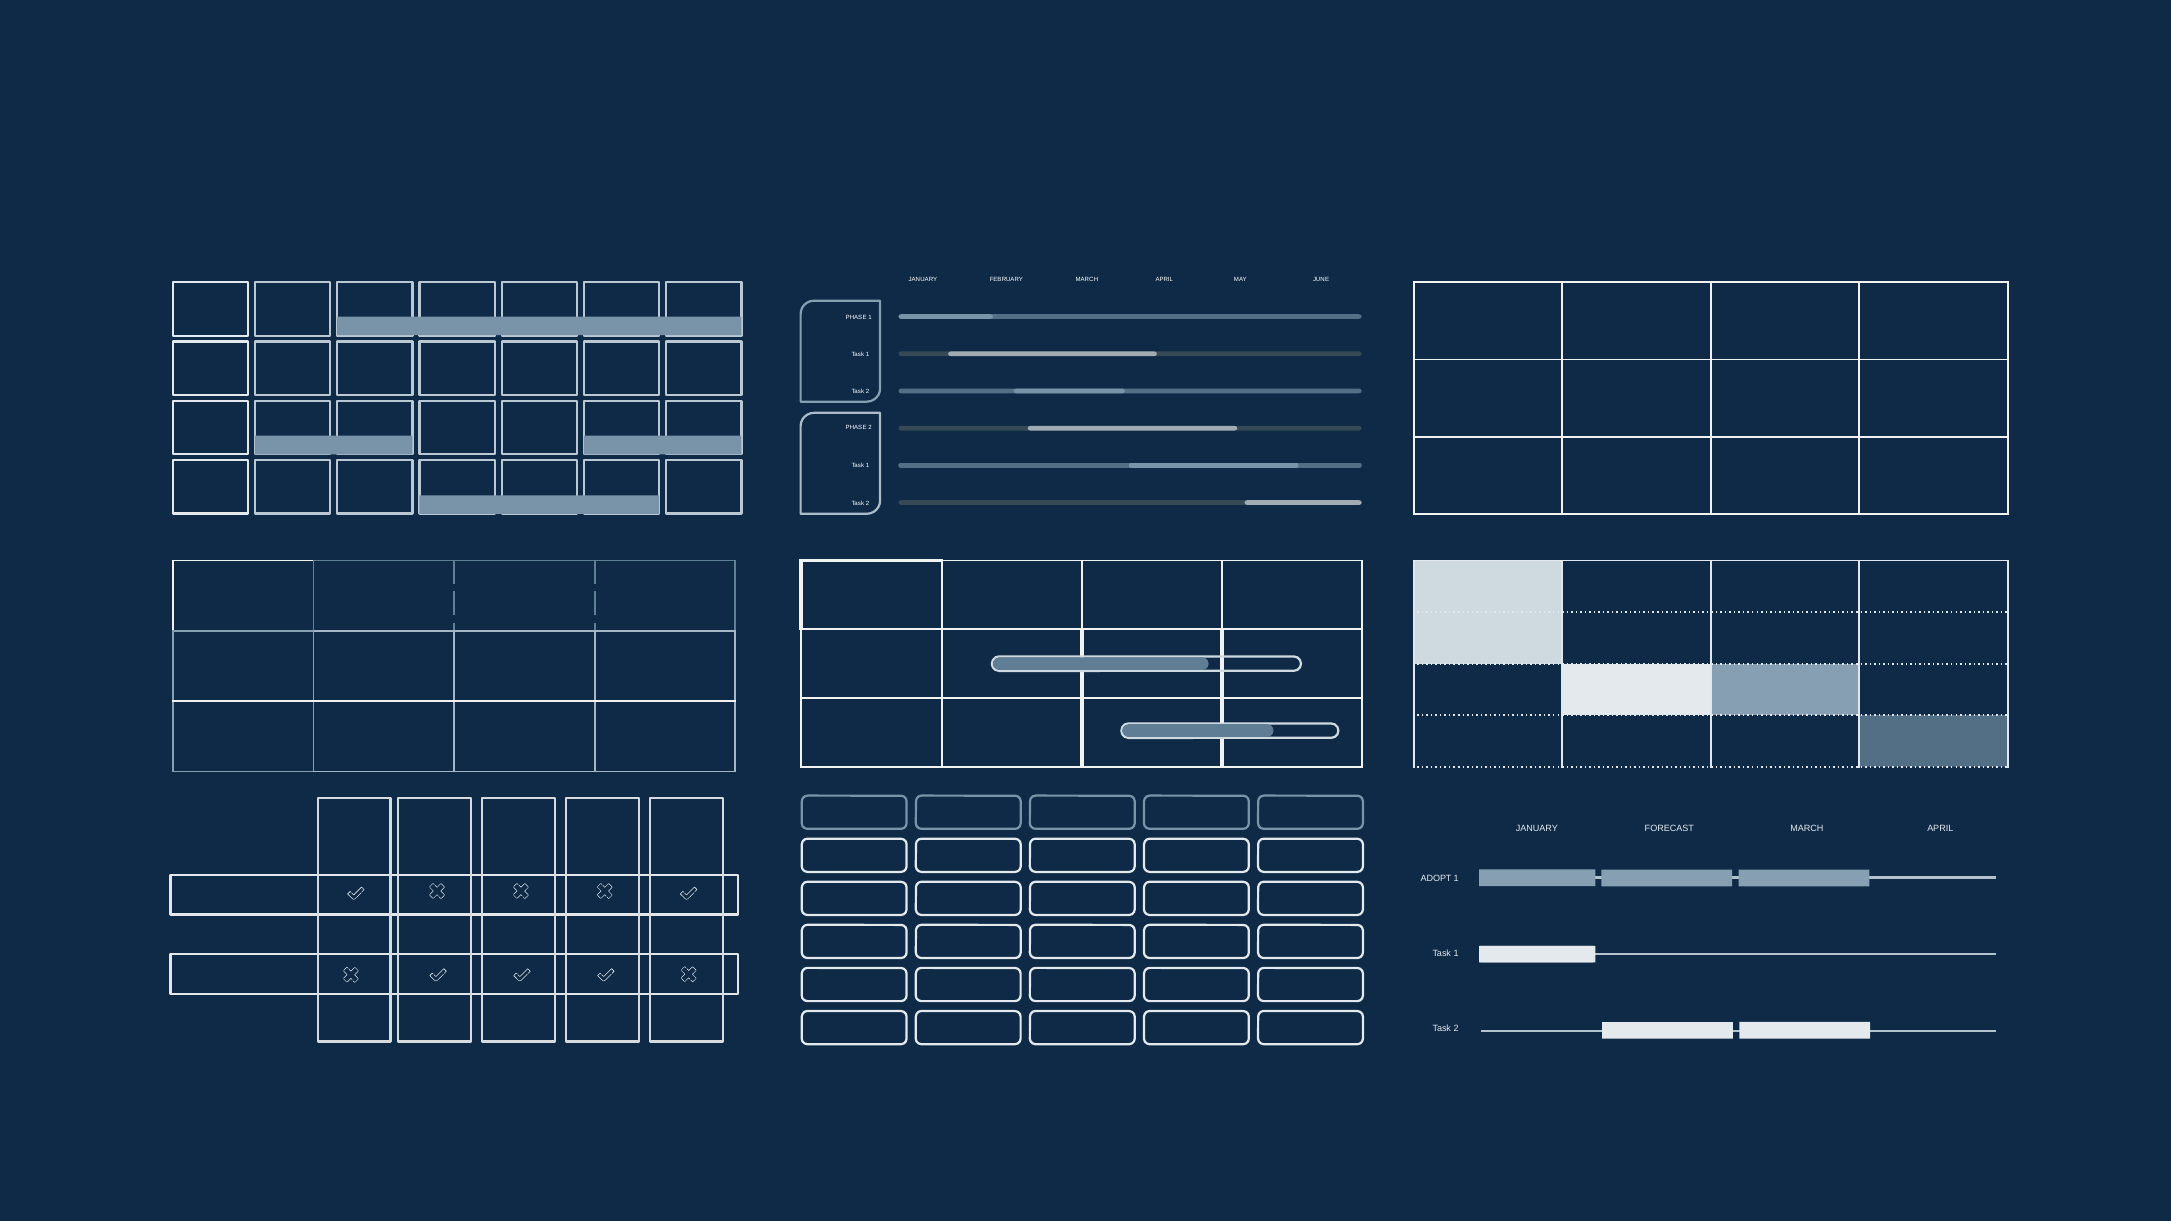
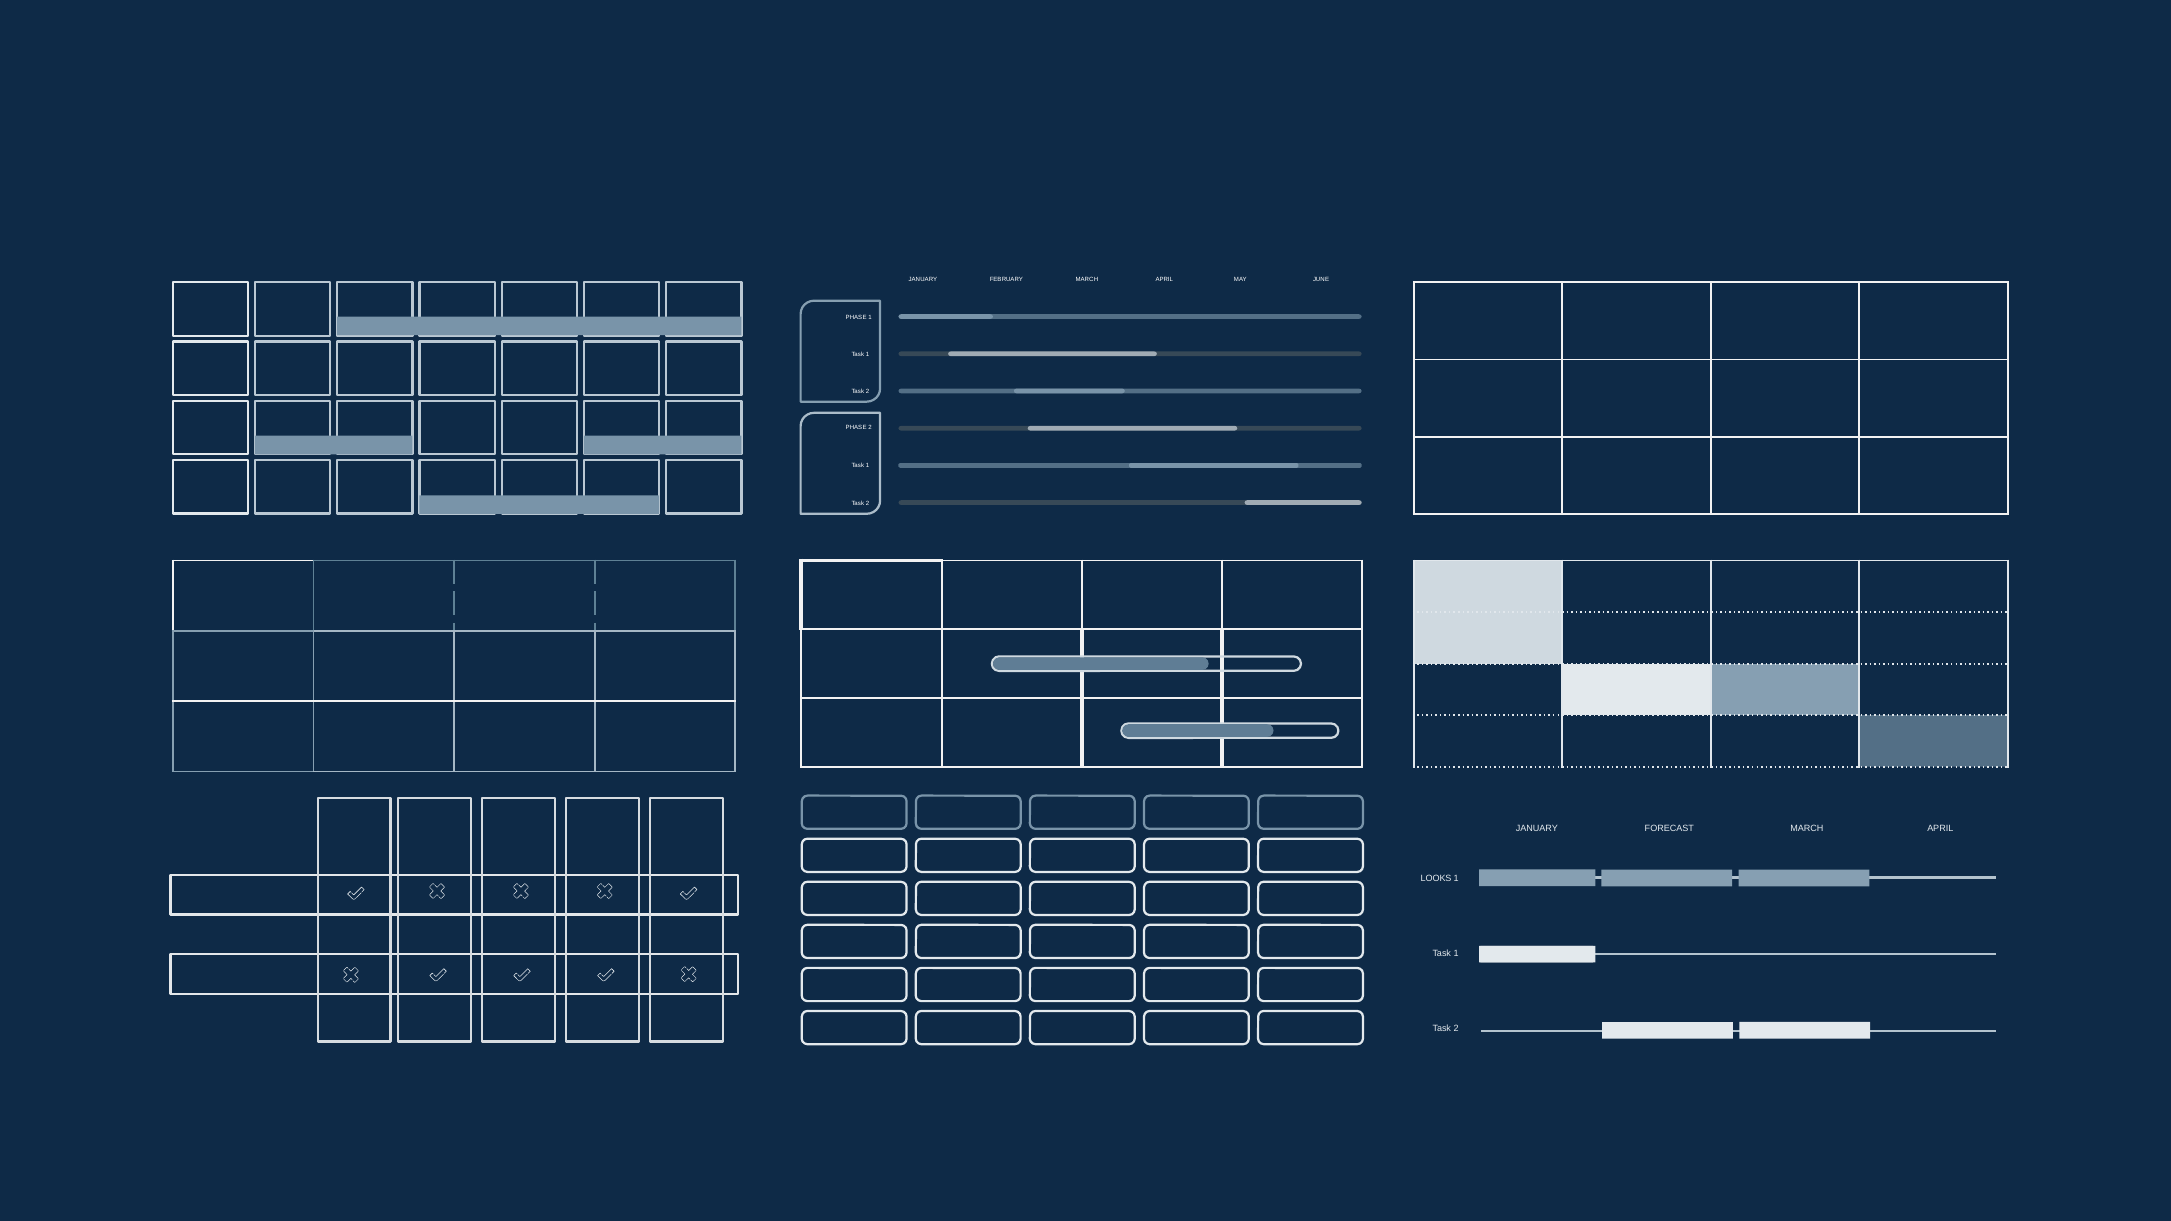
ADOPT: ADOPT -> LOOKS (1436, 878)
